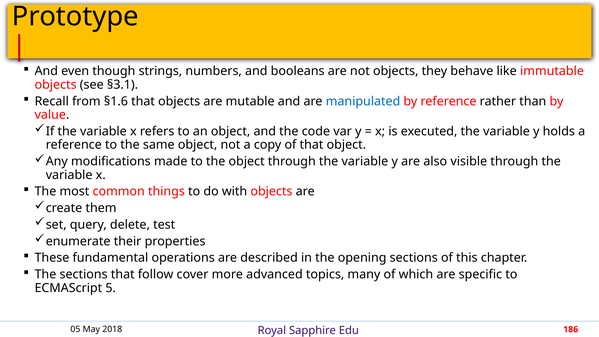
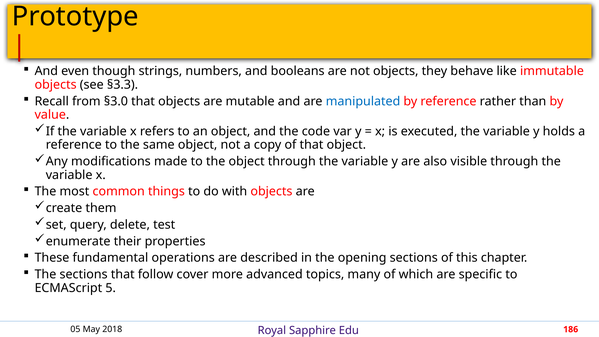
§3.1: §3.1 -> §3.3 (122, 85)
§1.6: §1.6 -> §3.0 (116, 101)
